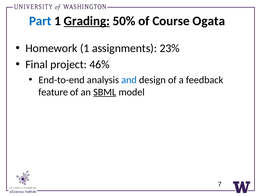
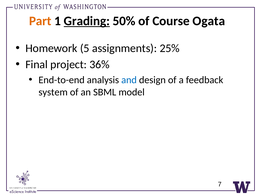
Part colour: blue -> orange (40, 21)
Homework 1: 1 -> 5 (85, 48)
23%: 23% -> 25% (170, 48)
46%: 46% -> 36% (100, 64)
feature: feature -> system (53, 92)
SBML underline: present -> none (105, 92)
